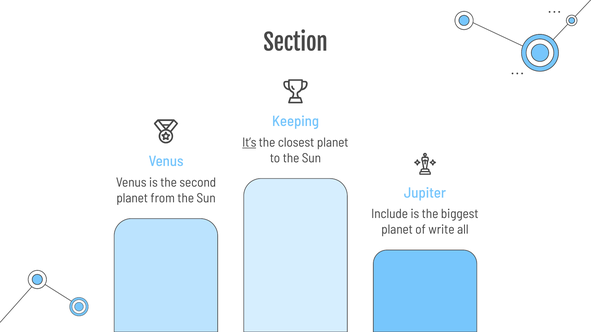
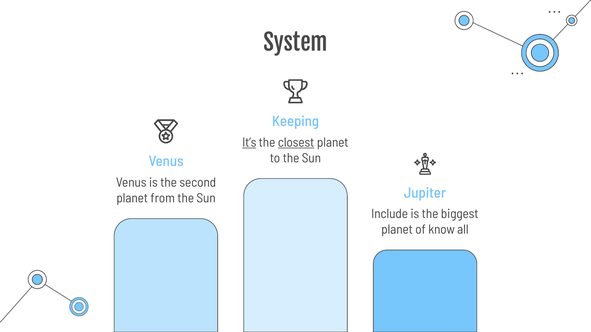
Section: Section -> System (295, 43)
closest underline: none -> present (296, 143)
write: write -> know (442, 230)
